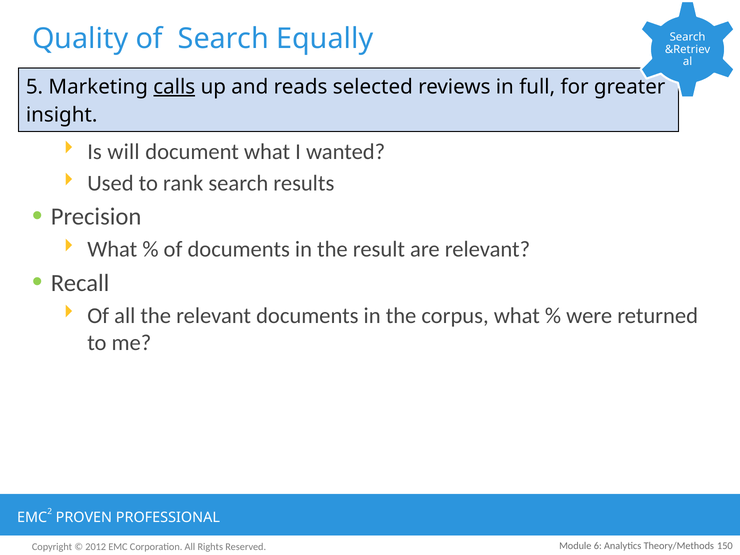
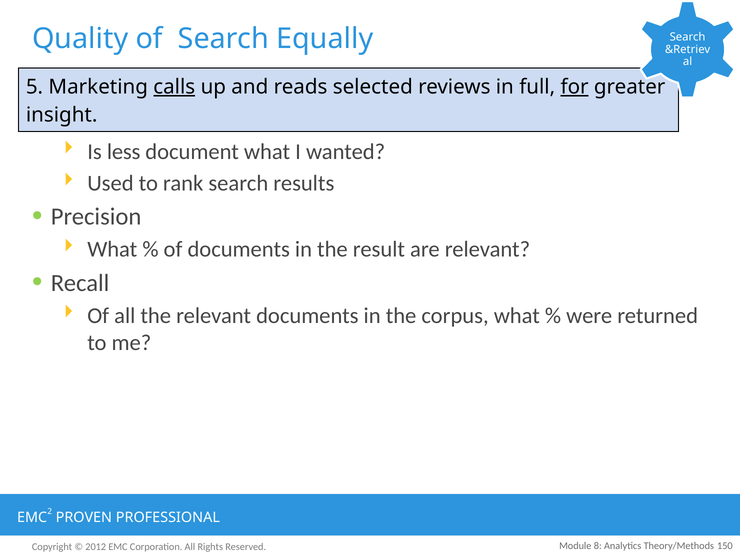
for underline: none -> present (575, 87)
will: will -> less (124, 152)
6: 6 -> 8 (598, 546)
